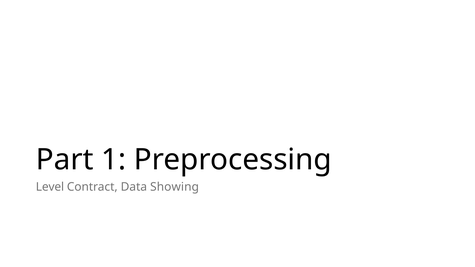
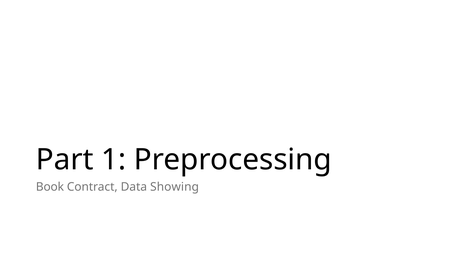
Level: Level -> Book (50, 187)
